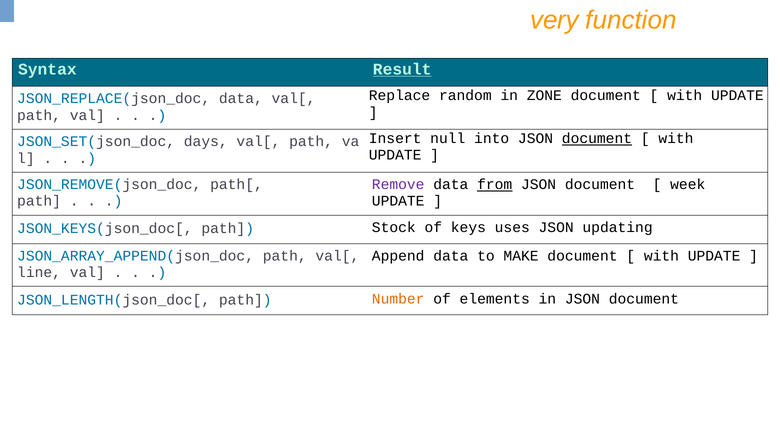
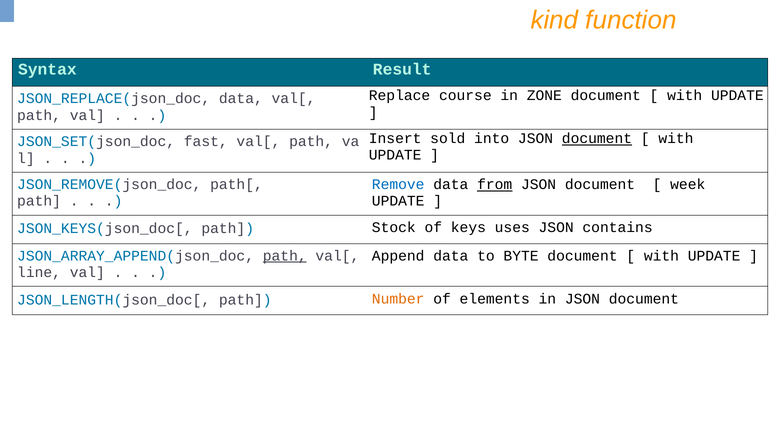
very: very -> kind (554, 20)
Result underline: present -> none (402, 69)
random: random -> course (465, 96)
null: null -> sold (448, 138)
days: days -> fast (206, 142)
Remove colour: purple -> blue (398, 184)
updating: updating -> contains (618, 227)
path underline: none -> present (285, 256)
MAKE: MAKE -> BYTE (521, 256)
